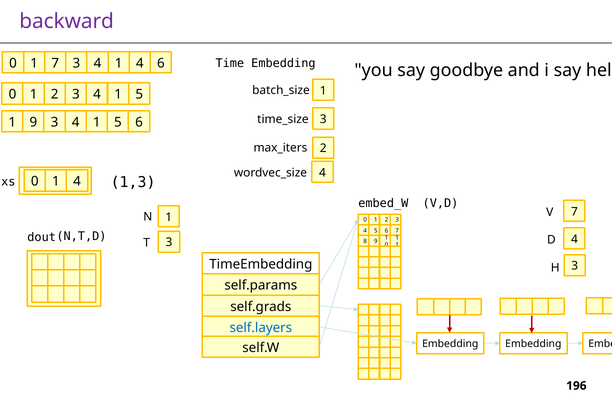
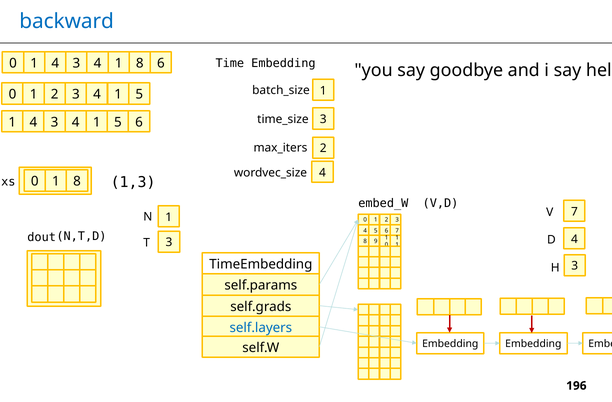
backward colour: purple -> blue (67, 21)
0 1 7: 7 -> 4 (55, 63)
4 1 4: 4 -> 8 (140, 63)
9: 9 -> 4 (33, 122)
0 1 4: 4 -> 8 (77, 181)
